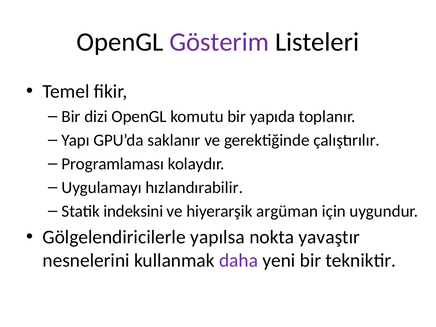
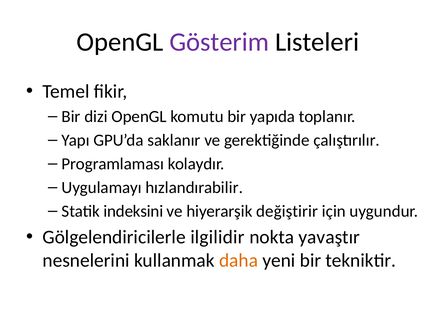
argüman: argüman -> değiştirir (287, 211)
yapılsa: yapılsa -> ilgilidir (217, 237)
daha colour: purple -> orange (239, 260)
